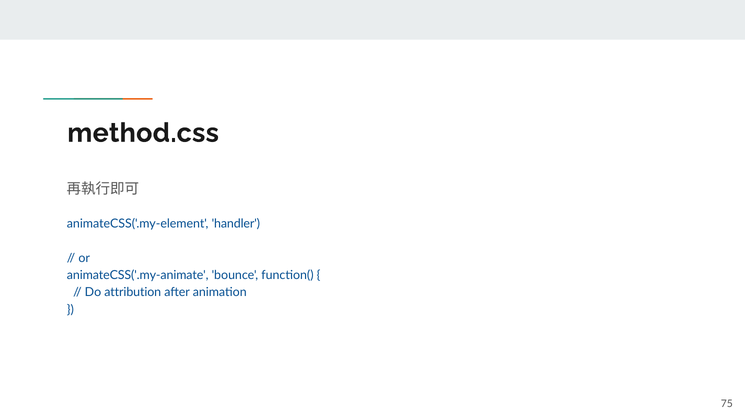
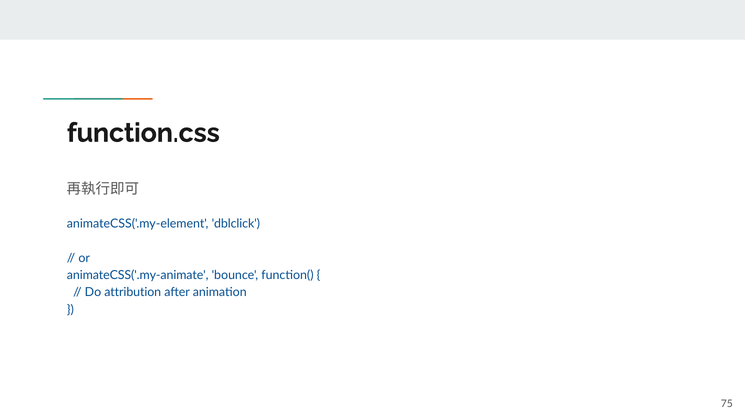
method.css: method.css -> function.css (143, 133)
handler: handler -> dblclick (236, 224)
